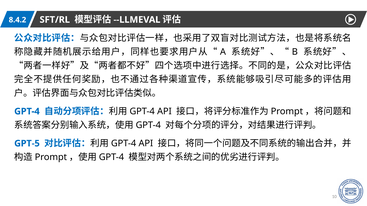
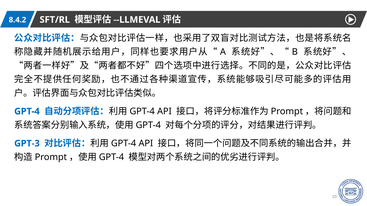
GPT-5: GPT-5 -> GPT-3 (27, 144)
